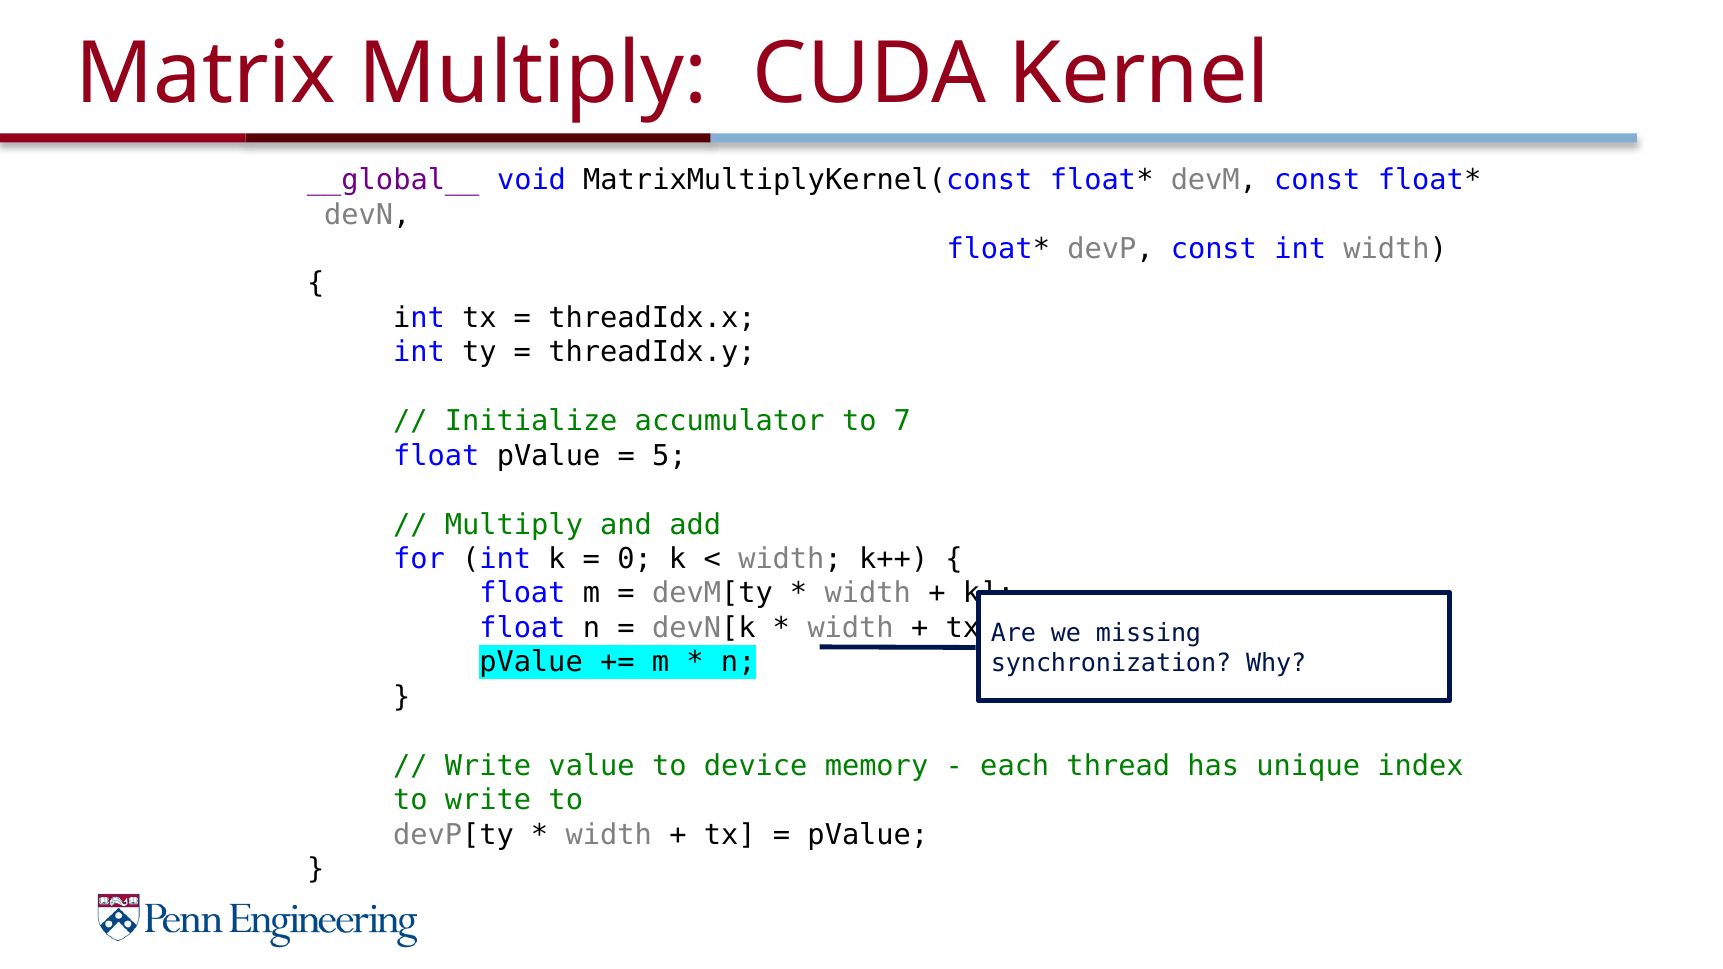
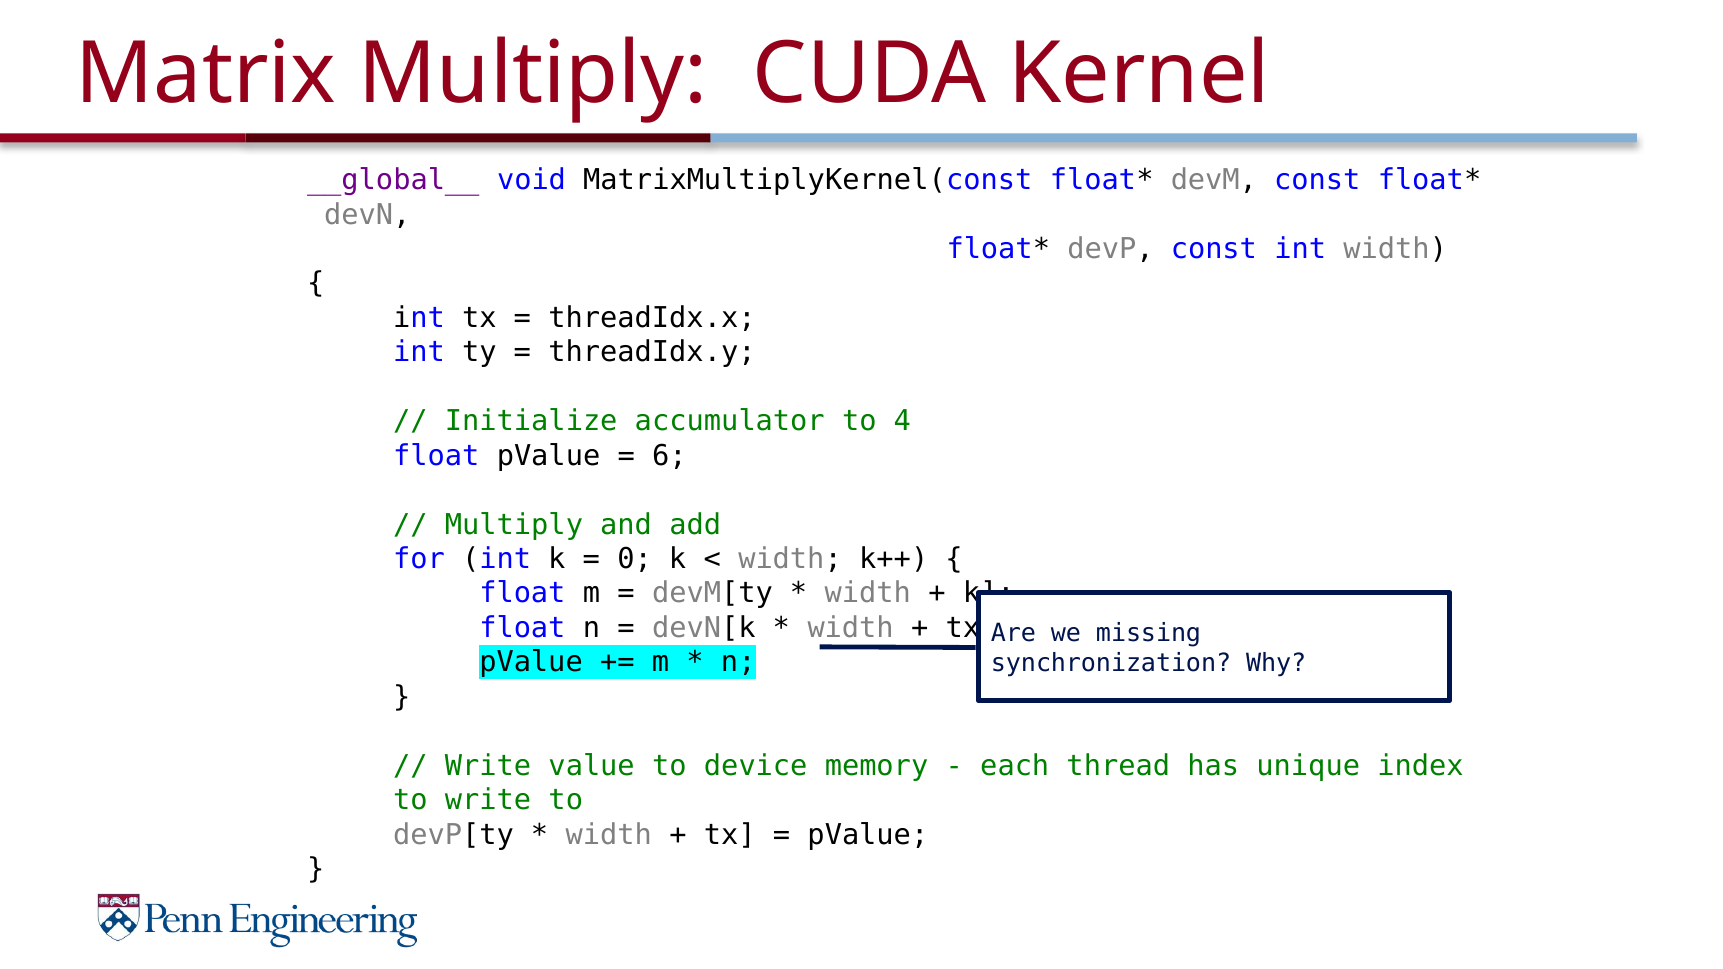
7: 7 -> 4 (902, 421)
5: 5 -> 6 (669, 456)
